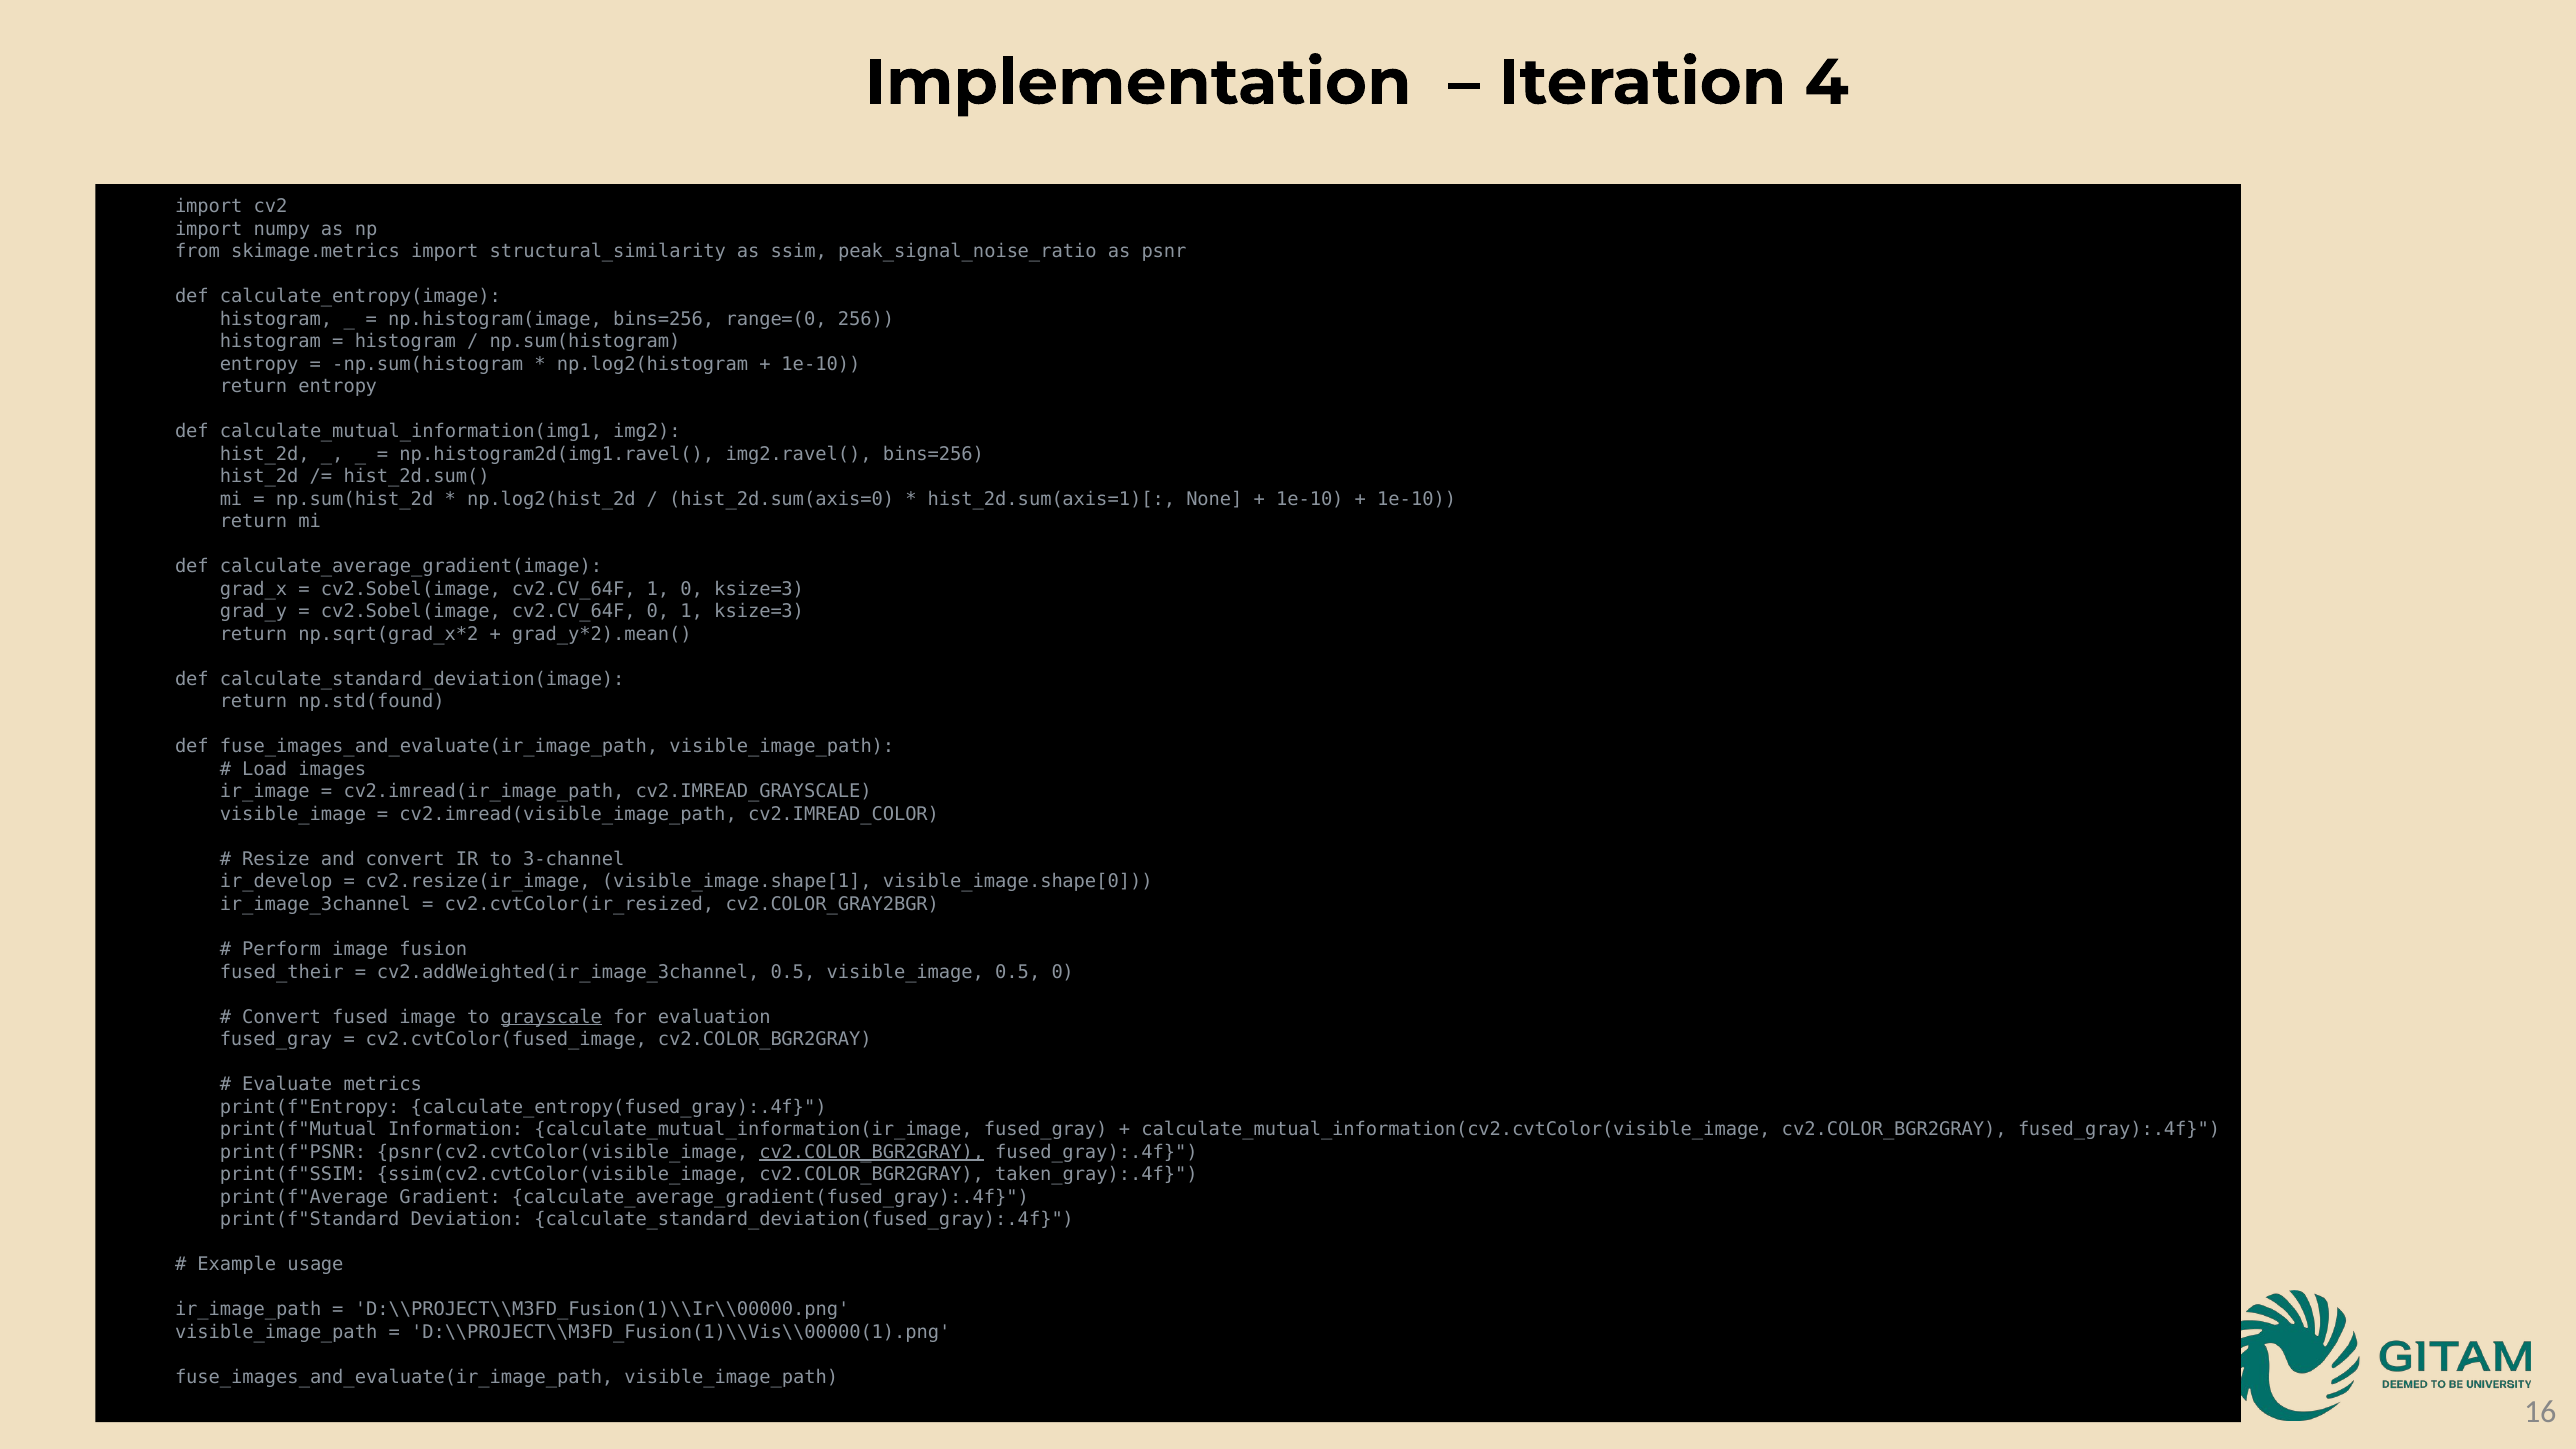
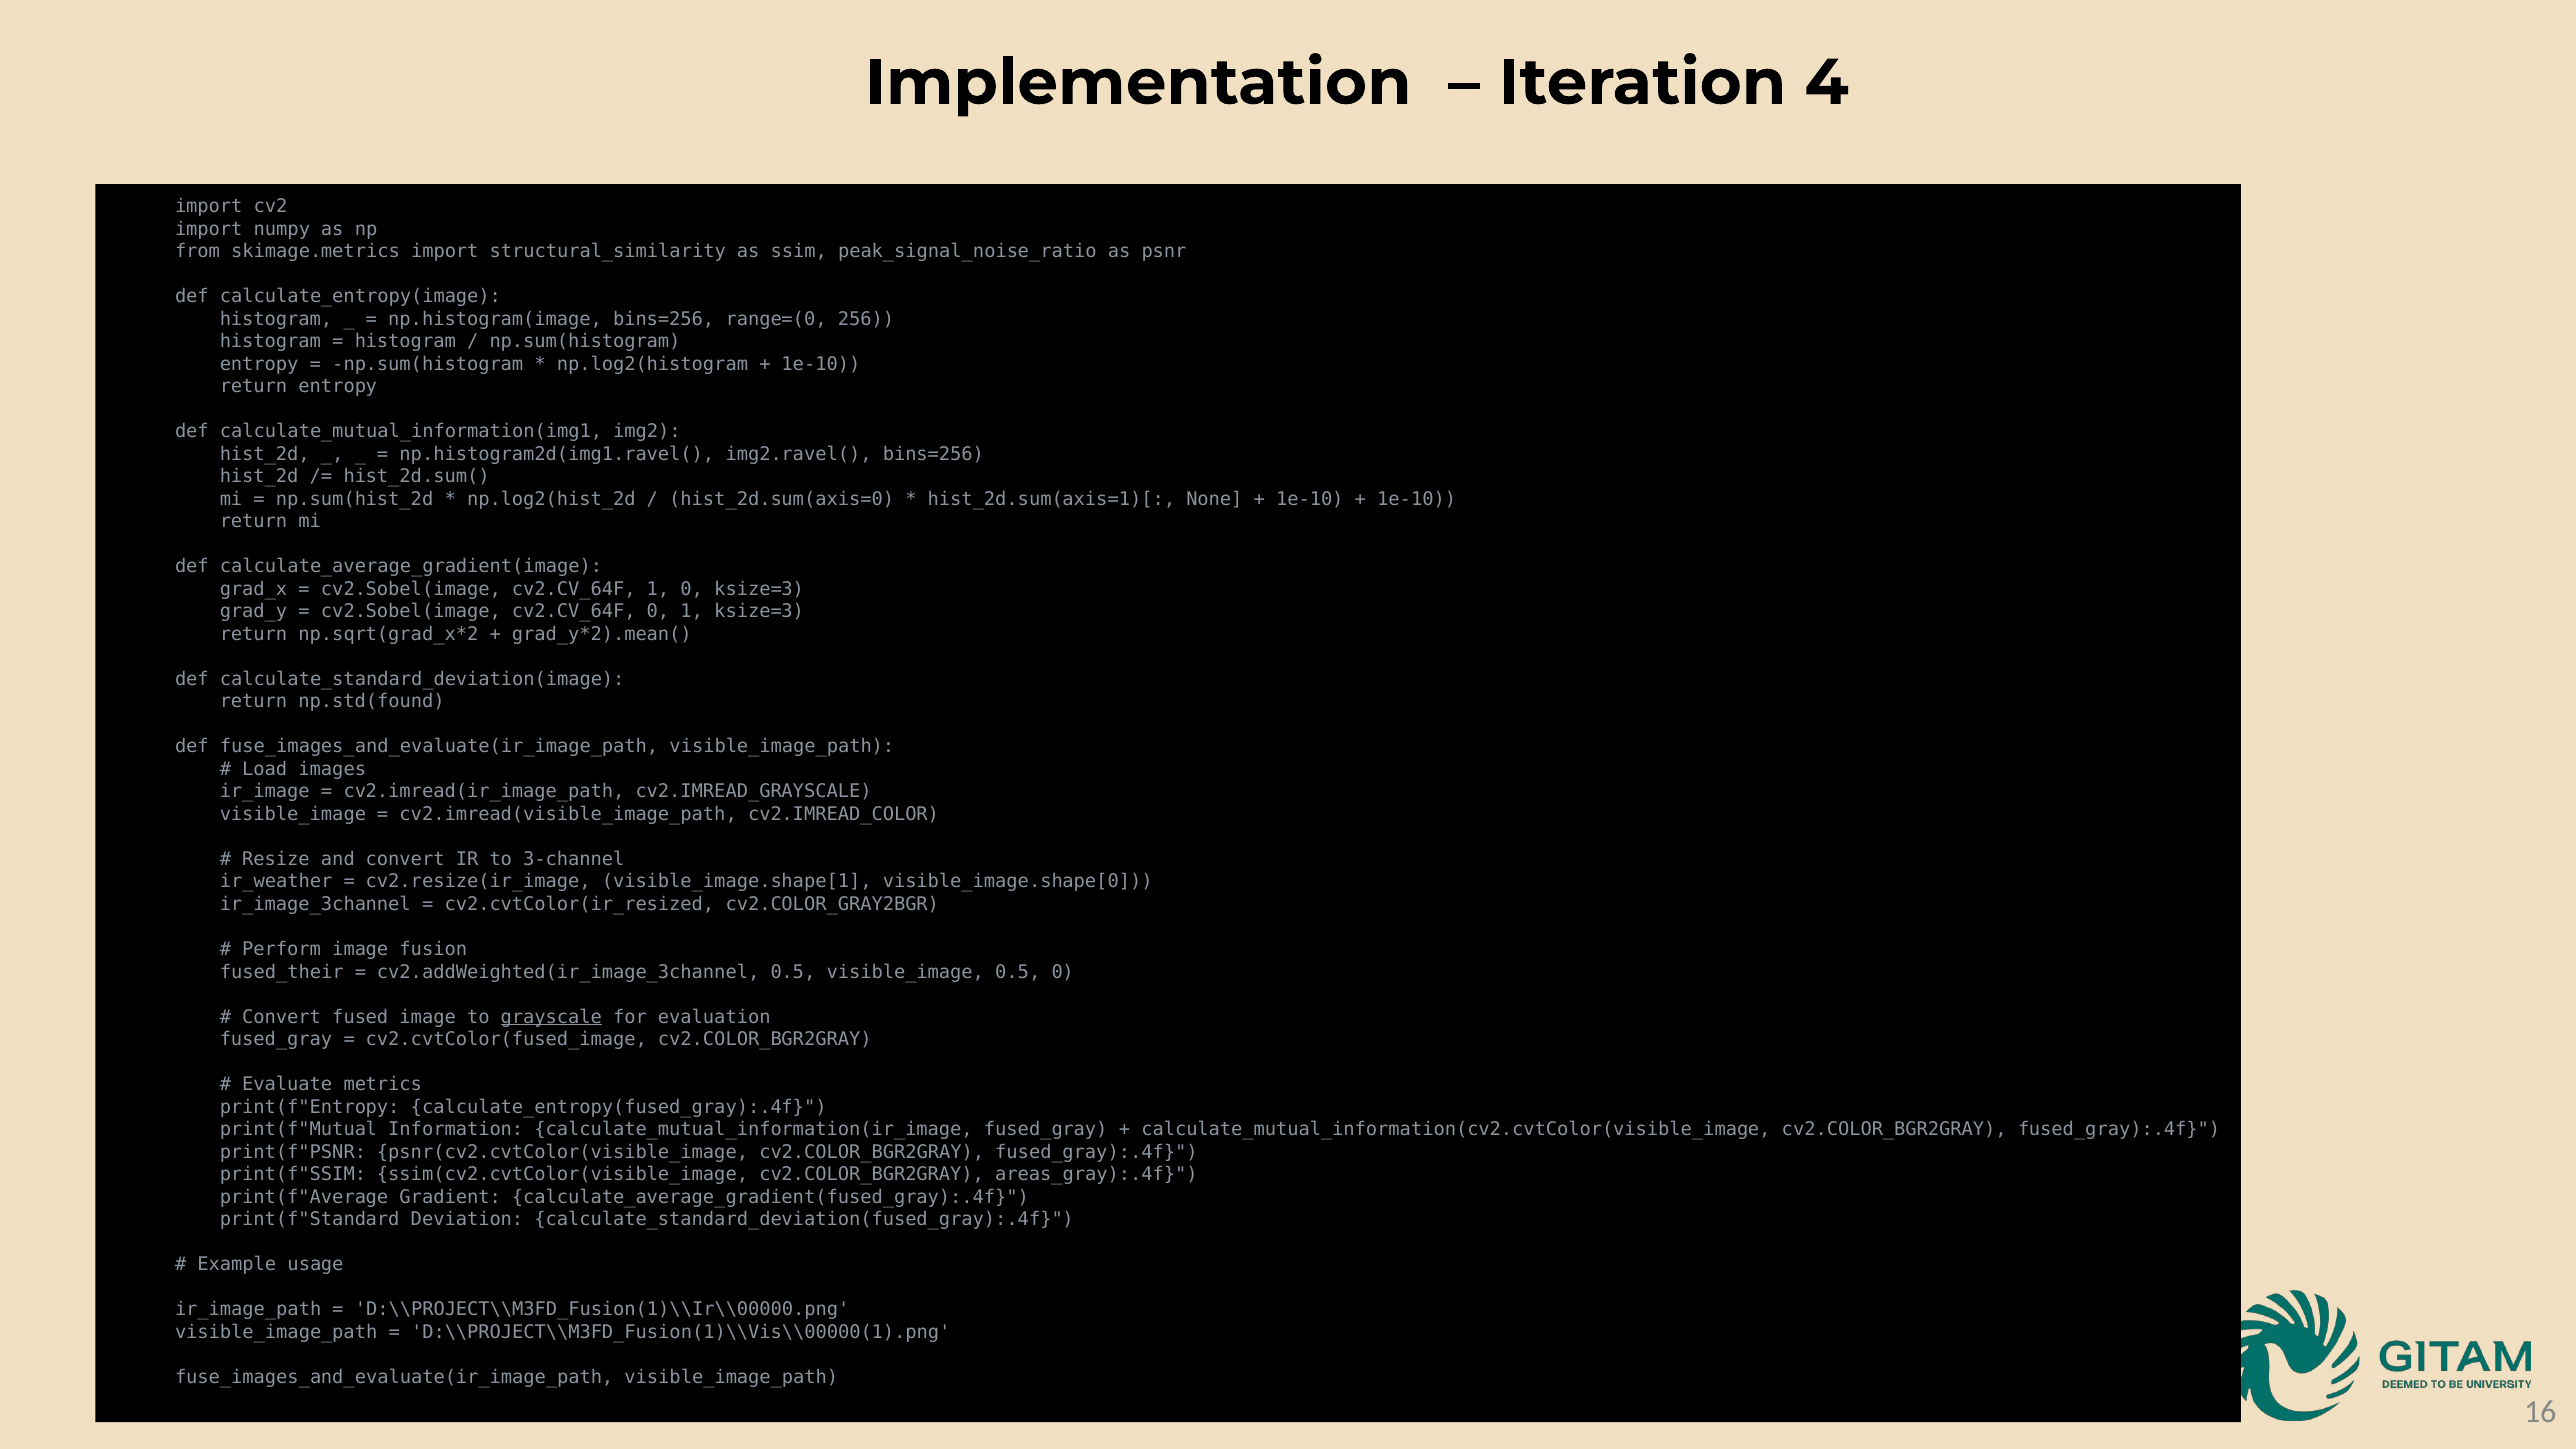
ir_develop: ir_develop -> ir_weather (276, 882)
cv2.COLOR_BGR2GRAY underline: present -> none (872, 1152)
taken_gray):.4f: taken_gray):.4f -> areas_gray):.4f (1096, 1174)
